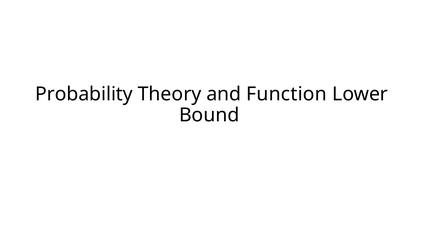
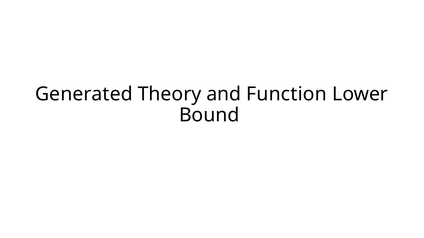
Probability: Probability -> Generated (84, 94)
